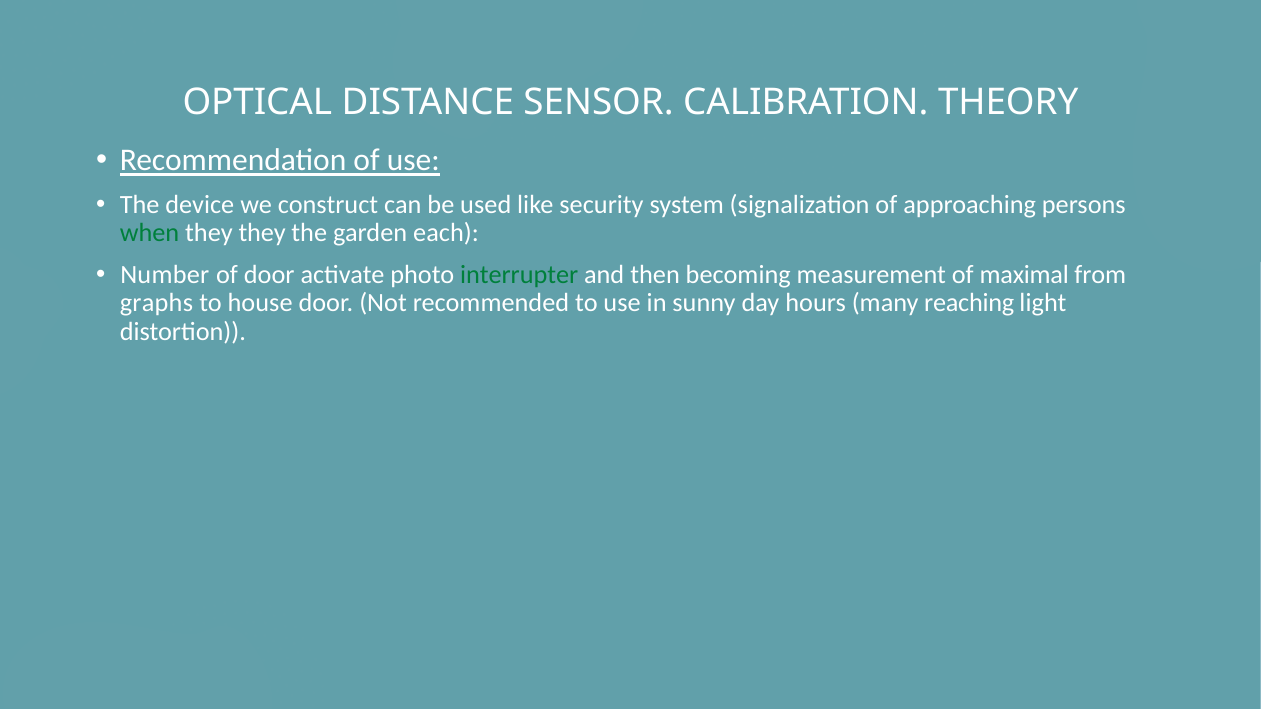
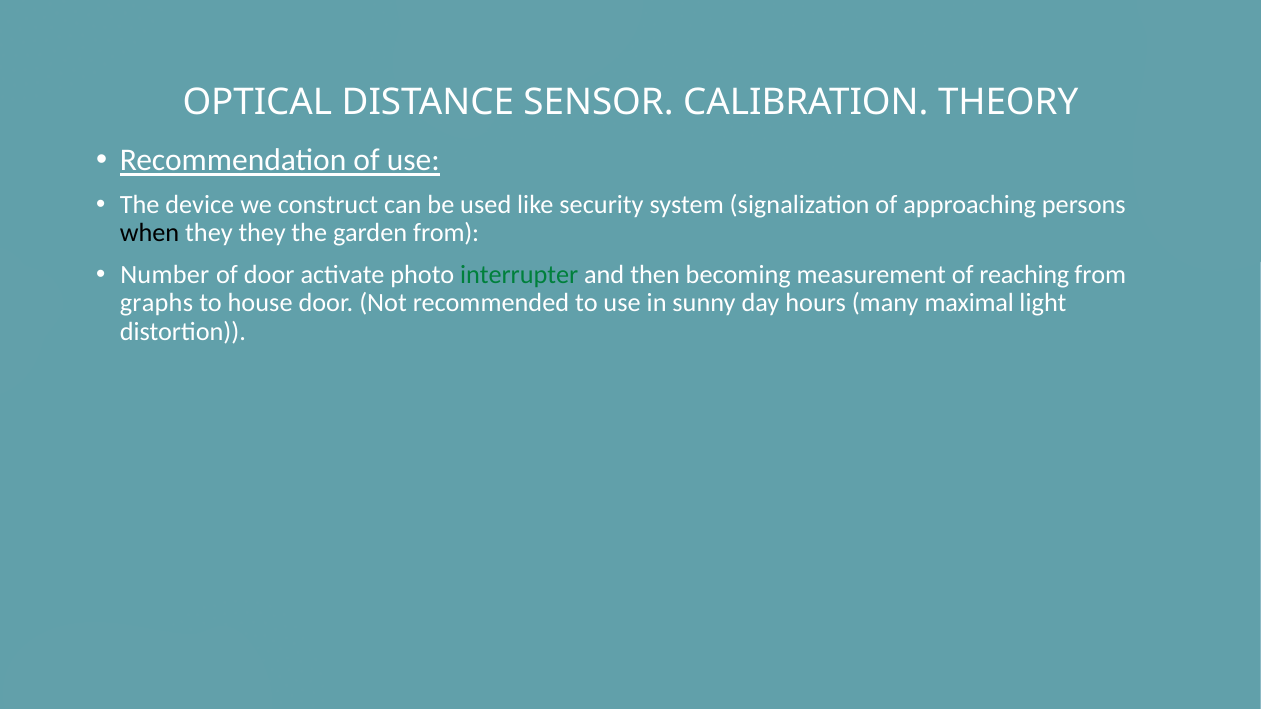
when colour: green -> black (150, 233)
garden each: each -> from (446, 233)
maximal: maximal -> reaching (1024, 275)
reaching: reaching -> maximal (969, 303)
